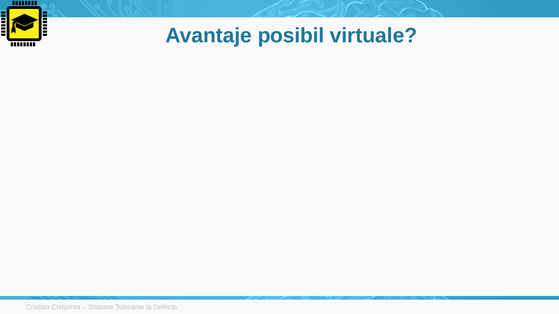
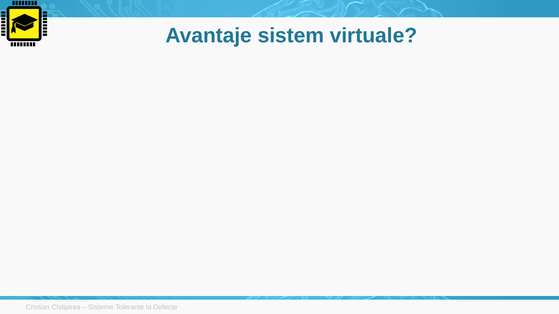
posibil: posibil -> sistem (291, 36)
